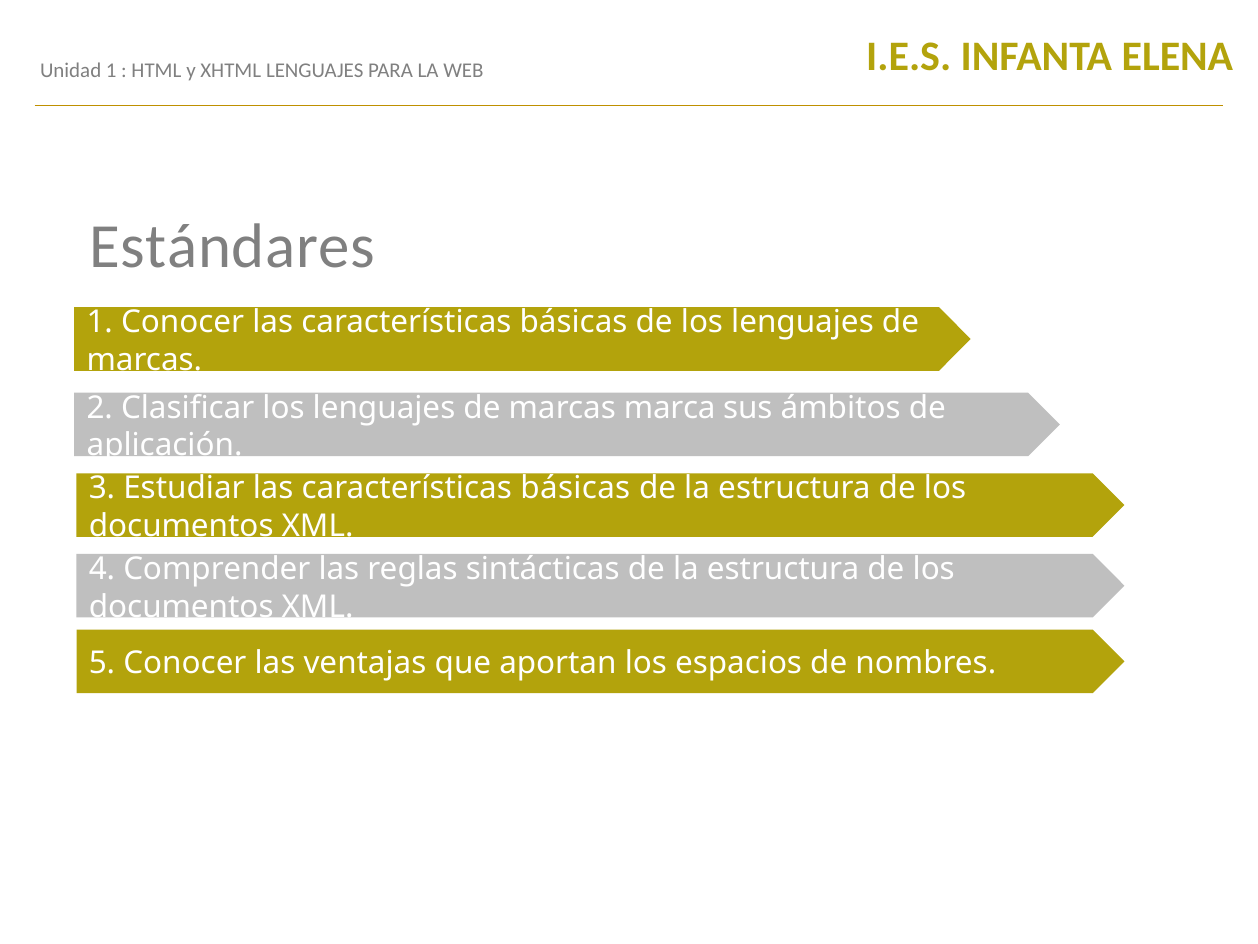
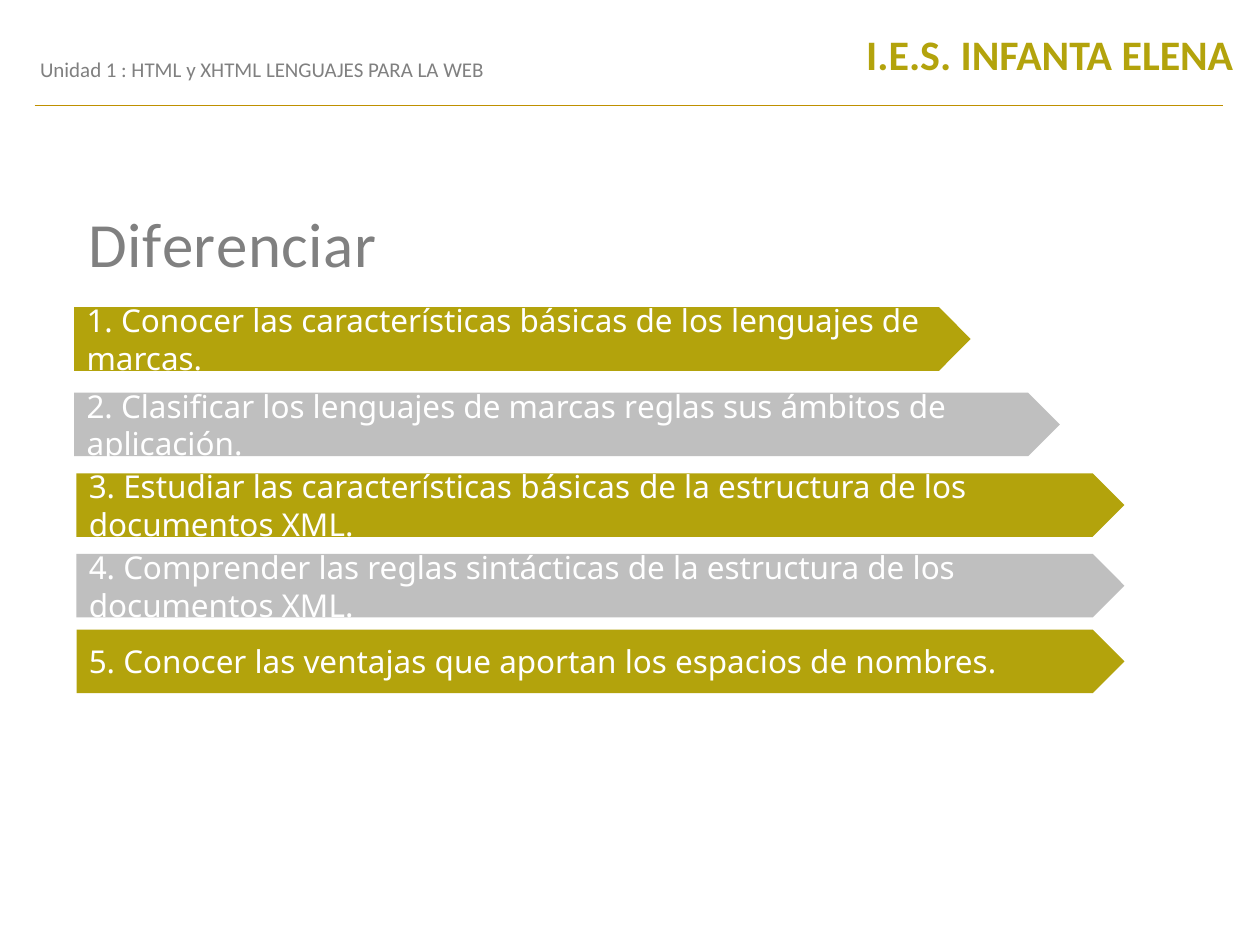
Estándares: Estándares -> Diferenciar (232, 246)
marcas marca: marca -> reglas (670, 408)
